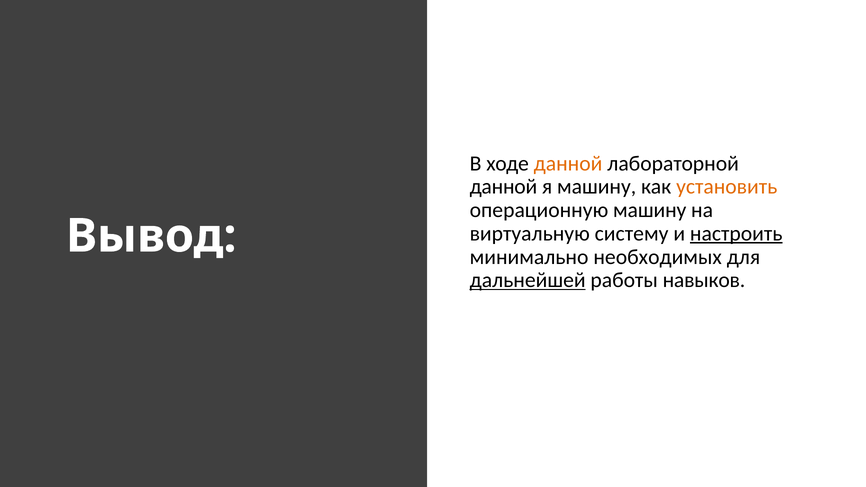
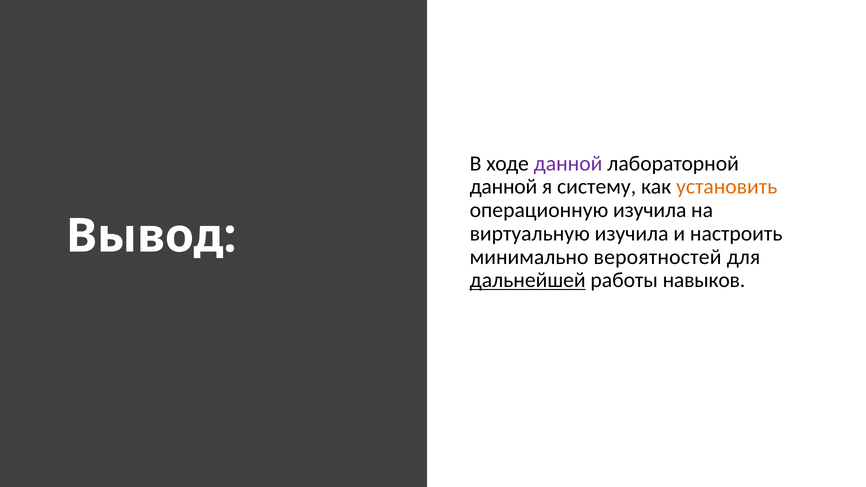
данной colour: orange -> purple (568, 163)
я машину: машину -> систему (597, 187)
операционную машину: машину -> изучила (650, 210)
виртуальную систему: систему -> изучила (632, 234)
настроить underline: present -> none (736, 234)
необходимых: необходимых -> вероятностей (658, 257)
